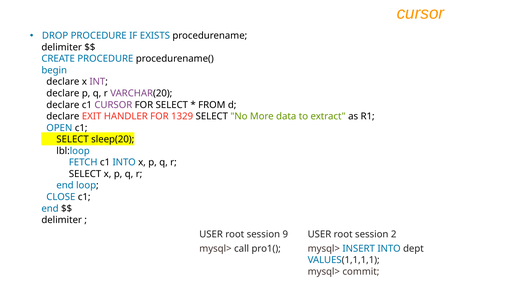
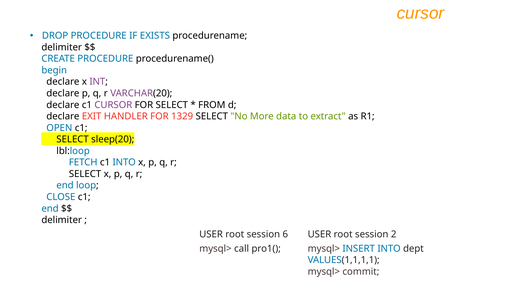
9: 9 -> 6 (285, 234)
